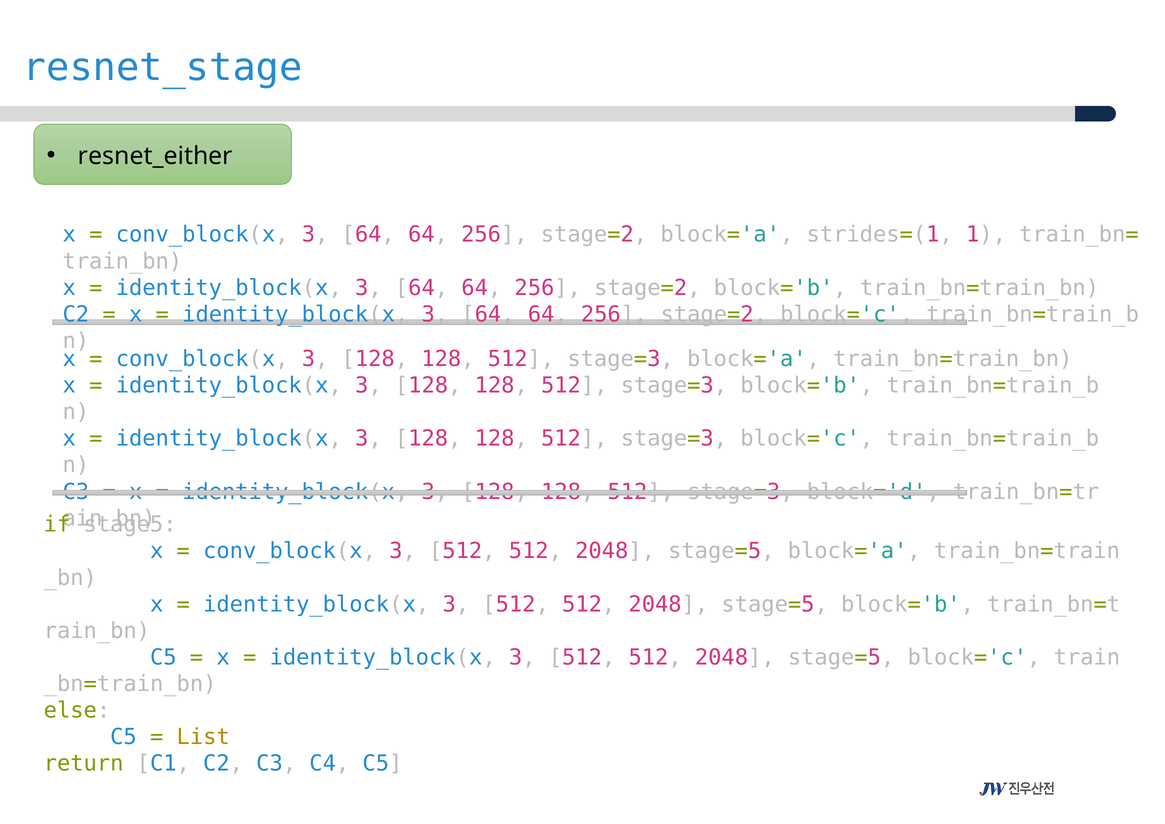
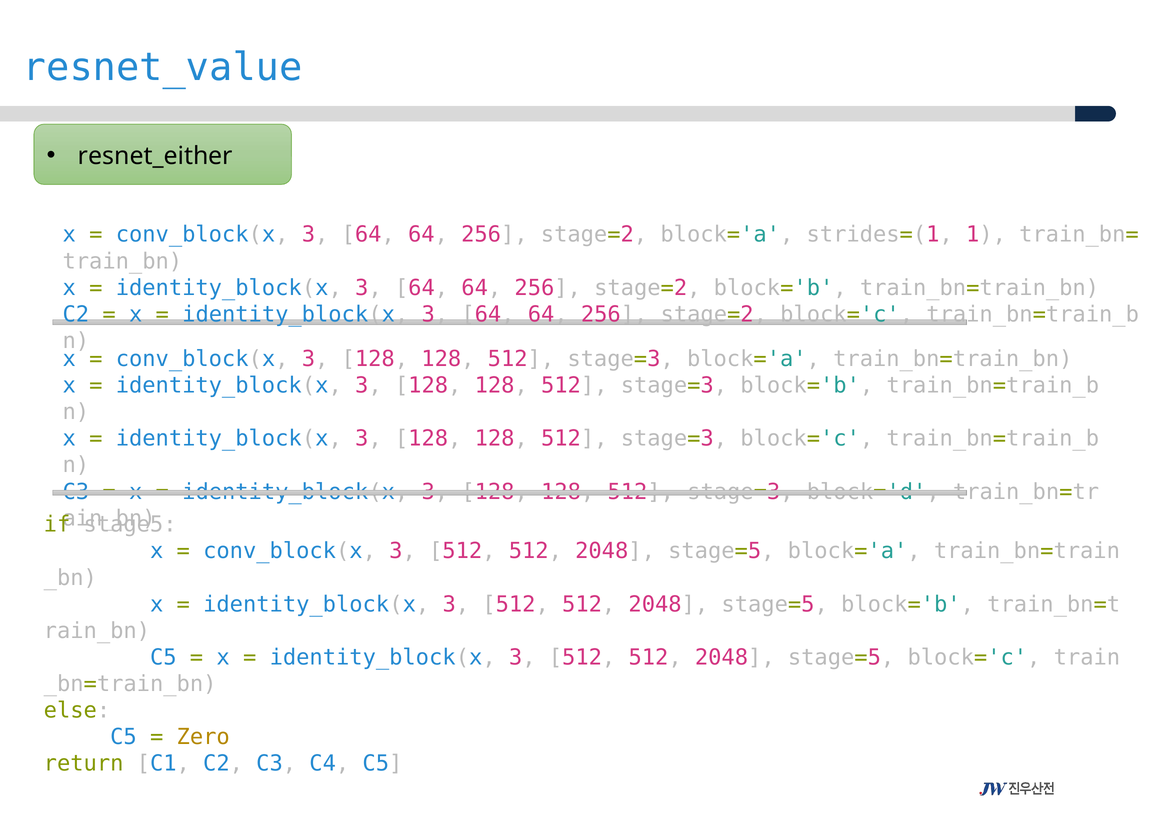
resnet_stage: resnet_stage -> resnet_value (163, 68)
List: List -> Zero (203, 737)
